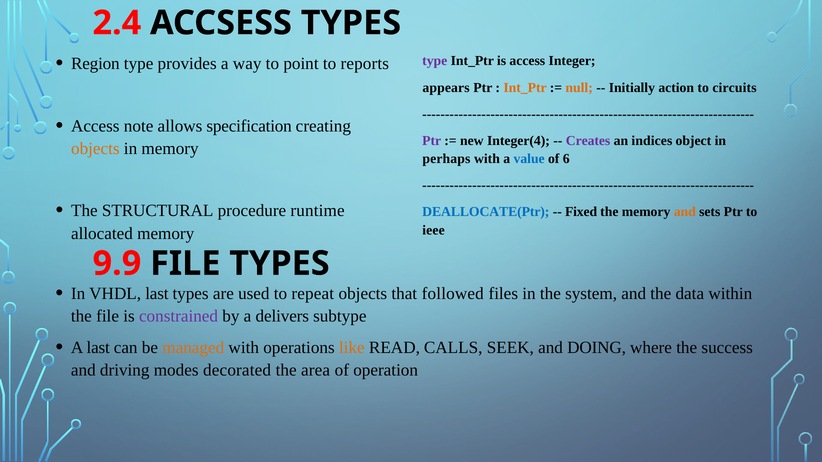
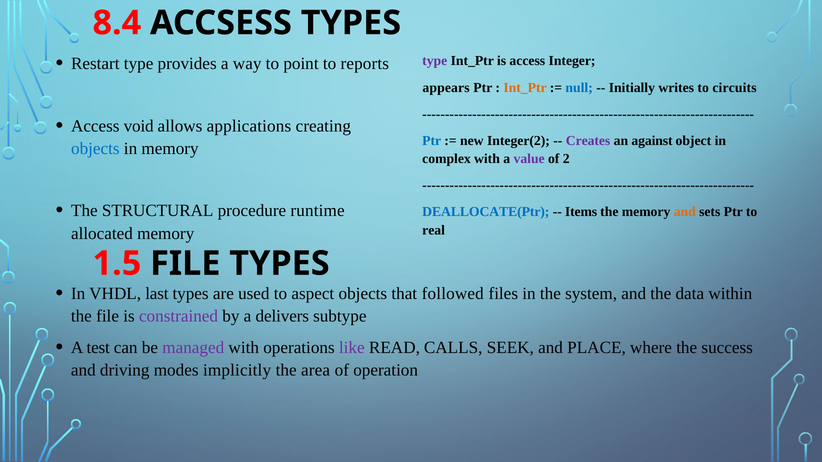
2.4: 2.4 -> 8.4 (117, 23)
Region: Region -> Restart (95, 64)
null colour: orange -> blue (579, 88)
action: action -> writes (676, 88)
note: note -> void (139, 126)
specification: specification -> applications (249, 126)
Ptr colour: purple -> blue (432, 141)
Integer(4: Integer(4 -> Integer(2 (518, 141)
indices: indices -> against (652, 141)
objects colour: orange -> blue (95, 149)
perhaps: perhaps -> complex (447, 159)
value colour: blue -> purple (529, 159)
6: 6 -> 2 (566, 159)
Fixed: Fixed -> Items (581, 212)
ieee: ieee -> real (434, 230)
9.9: 9.9 -> 1.5 (117, 264)
repeat: repeat -> aspect (313, 294)
A last: last -> test (98, 348)
managed colour: orange -> purple (193, 348)
like colour: orange -> purple (352, 348)
DOING: DOING -> PLACE (597, 348)
decorated: decorated -> implicitly (237, 370)
